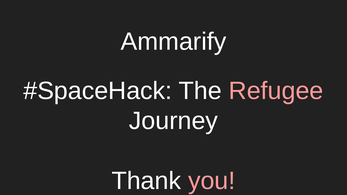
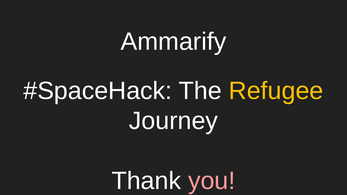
Refugee colour: pink -> yellow (276, 91)
